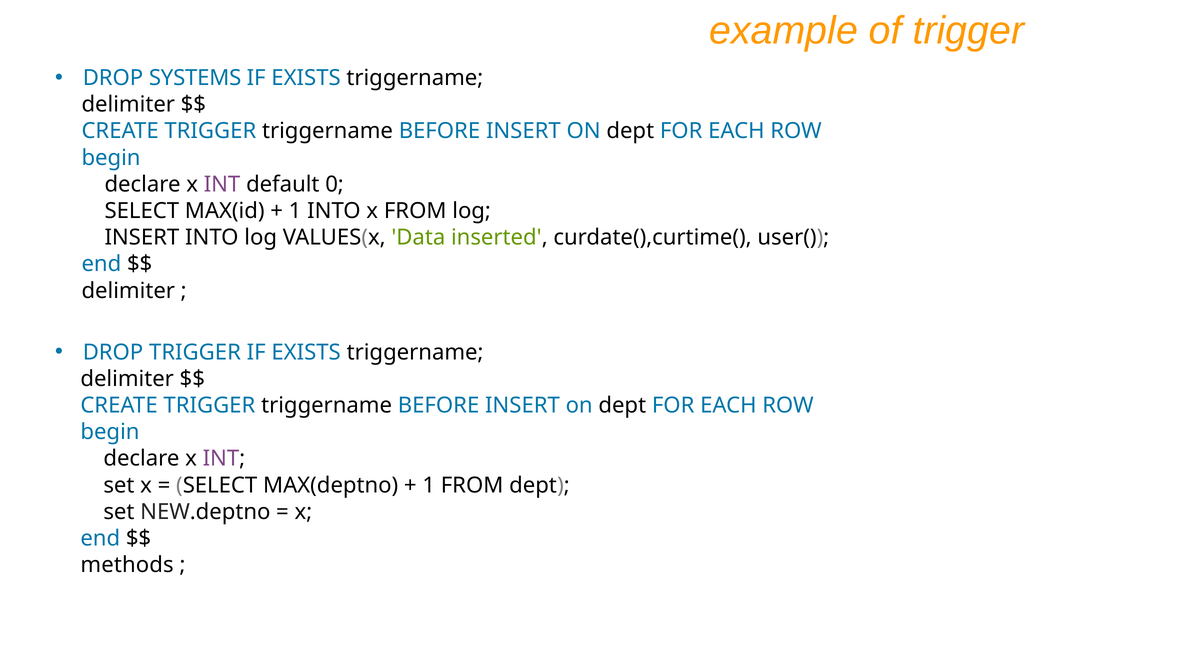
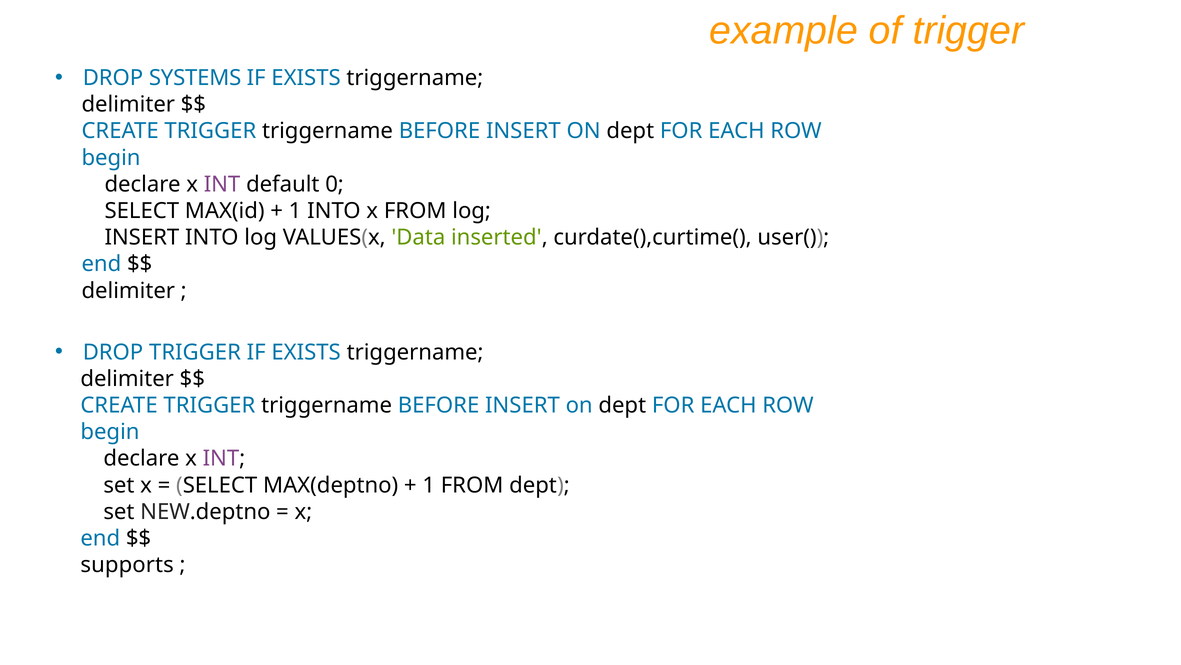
methods: methods -> supports (127, 564)
